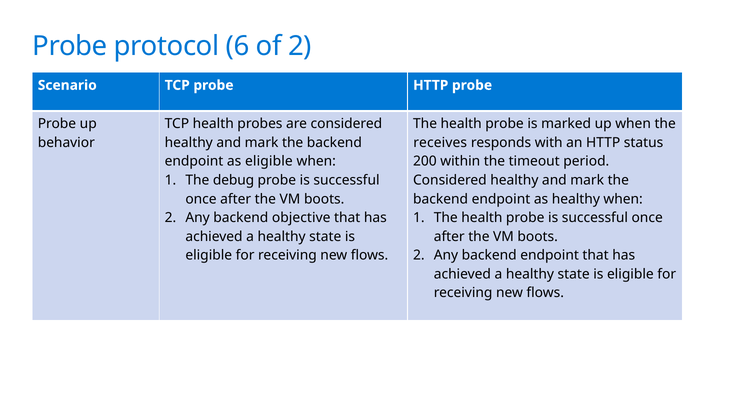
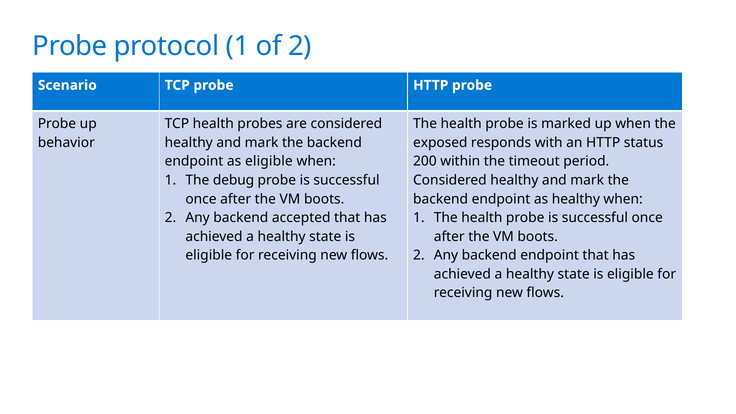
protocol 6: 6 -> 1 (238, 46)
receives: receives -> exposed (440, 143)
objective: objective -> accepted (301, 218)
